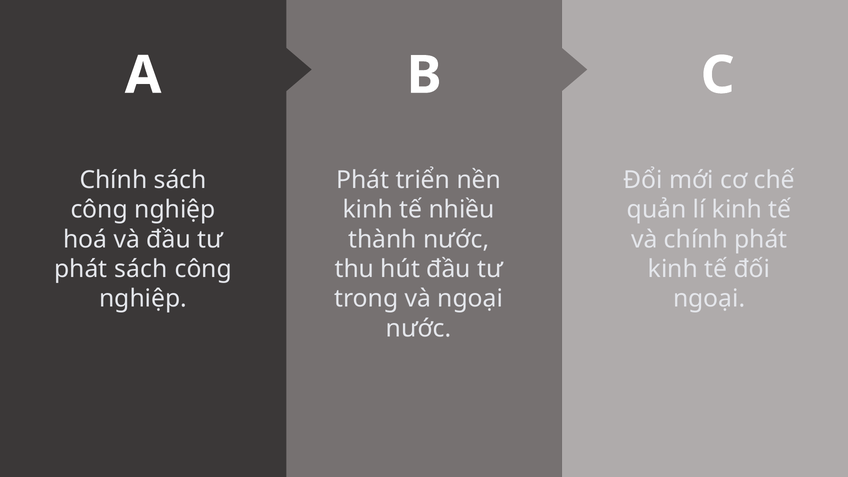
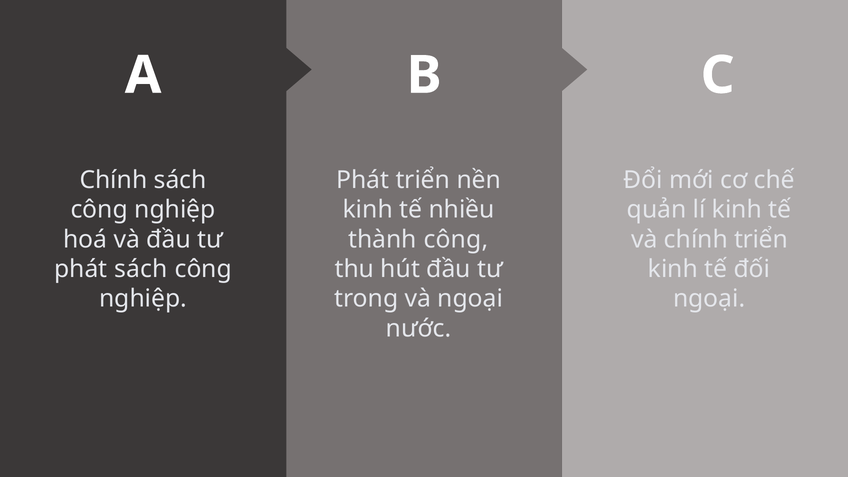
thành nước: nước -> công (456, 239)
chính phát: phát -> triển (761, 239)
